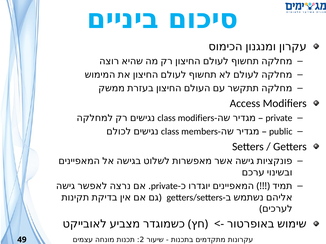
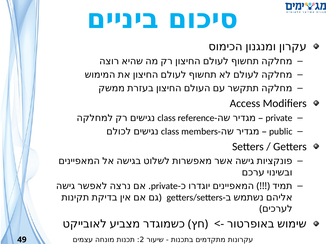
modifiers: modifiers -> reference (196, 118)
